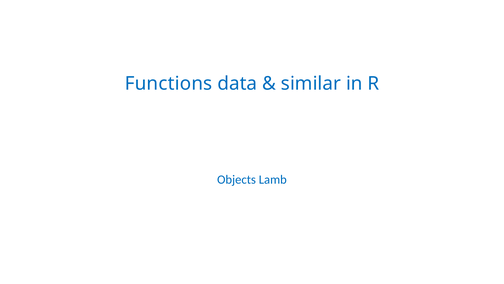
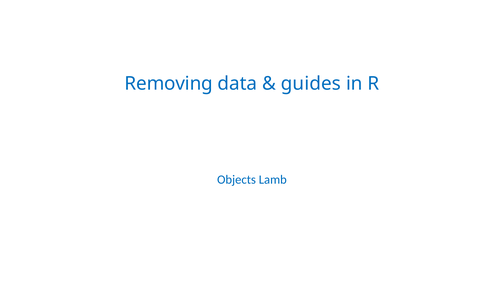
Functions: Functions -> Removing (169, 84)
similar: similar -> guides (311, 84)
